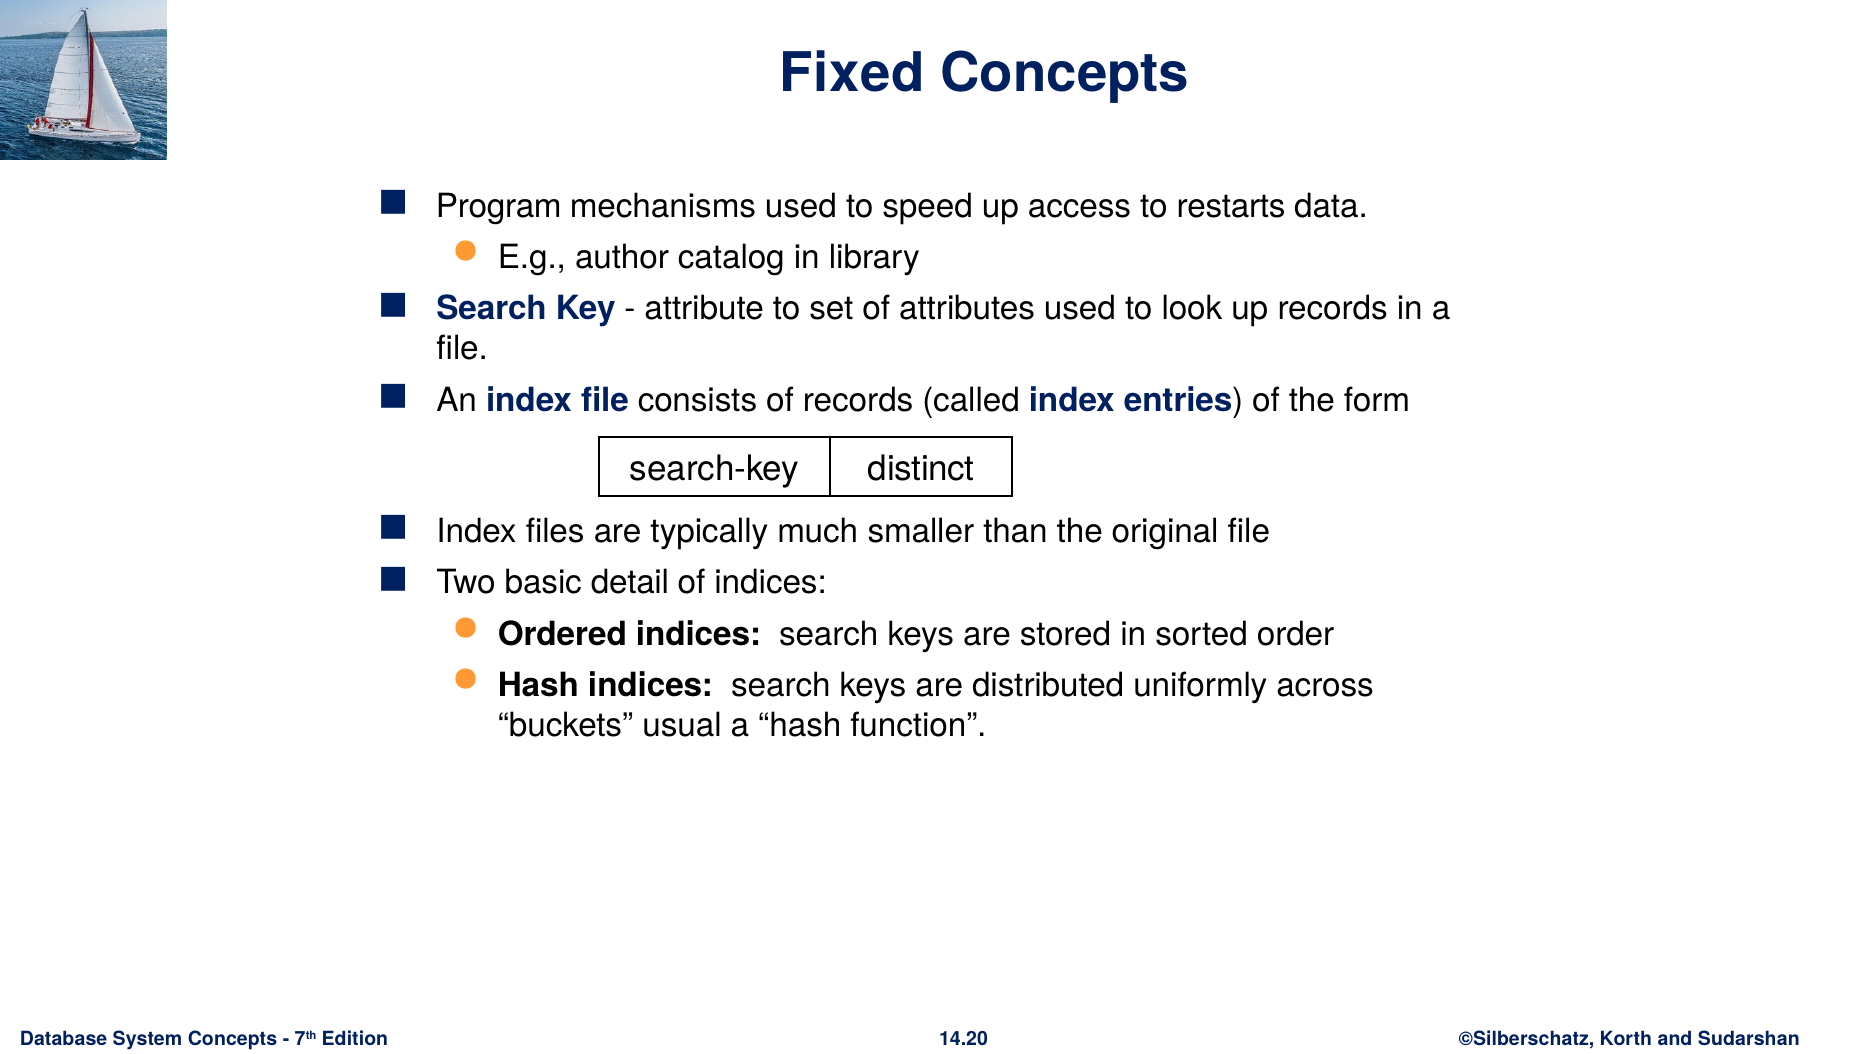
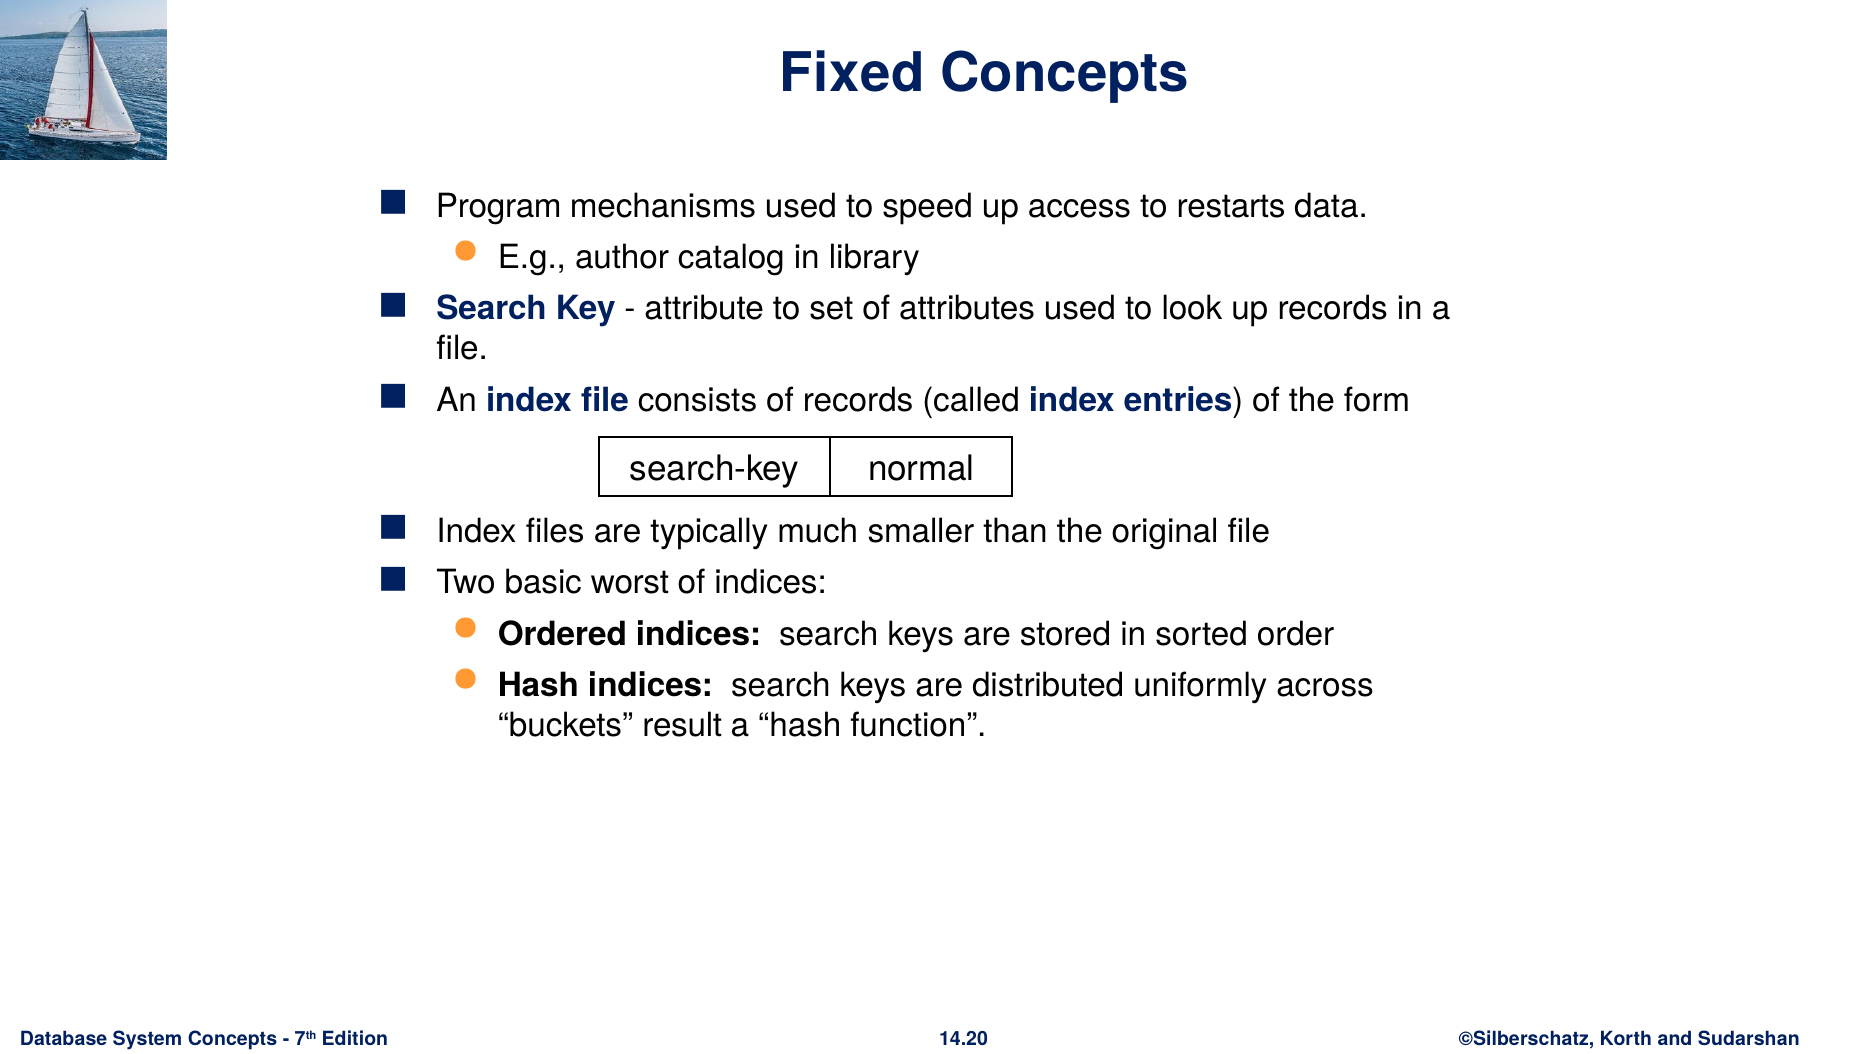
distinct: distinct -> normal (921, 469)
detail: detail -> worst (630, 582)
usual: usual -> result (682, 725)
